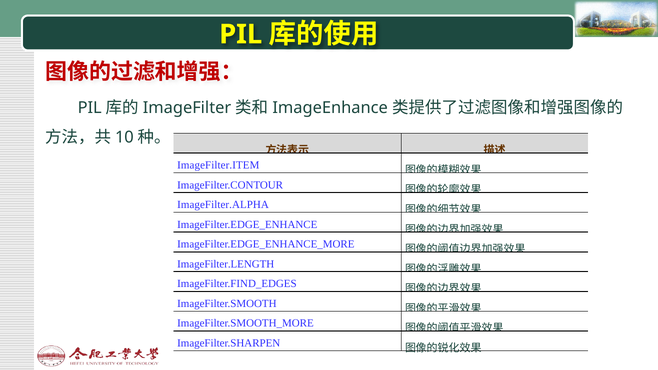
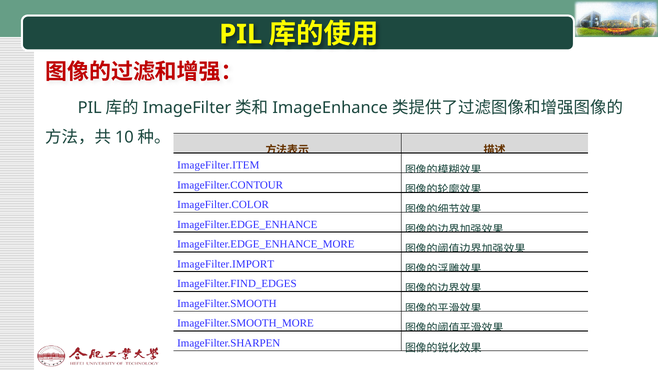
ImageFilter.ALPHA: ImageFilter.ALPHA -> ImageFilter.COLOR (223, 205)
ImageFilter.LENGTH: ImageFilter.LENGTH -> ImageFilter.IMPORT (226, 264)
